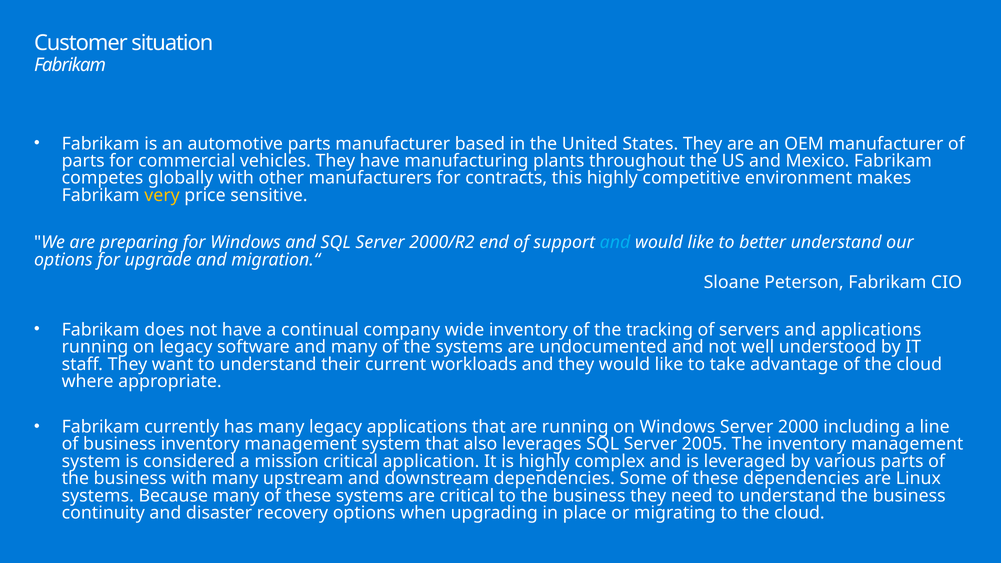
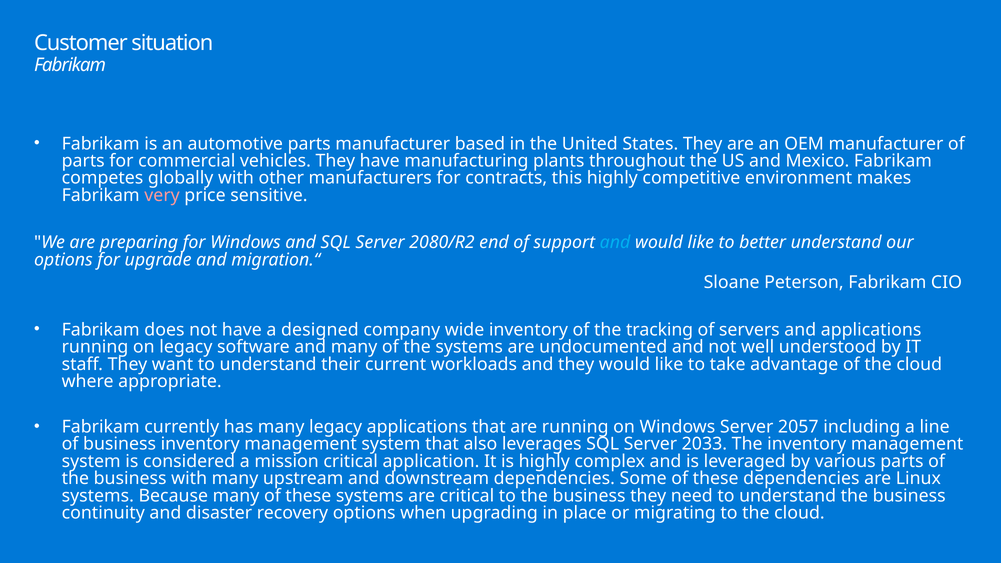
very colour: yellow -> pink (162, 195)
2000/R2: 2000/R2 -> 2080/R2 (442, 243)
continual: continual -> designed (320, 330)
2000: 2000 -> 2057 (798, 427)
2005: 2005 -> 2033 (704, 444)
